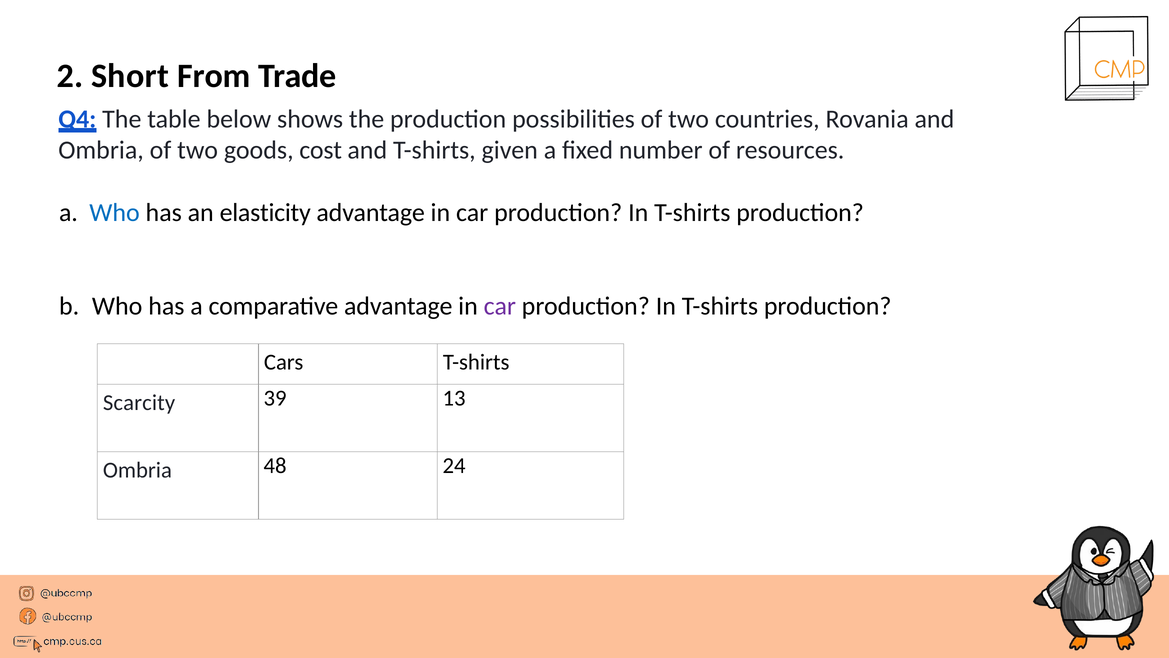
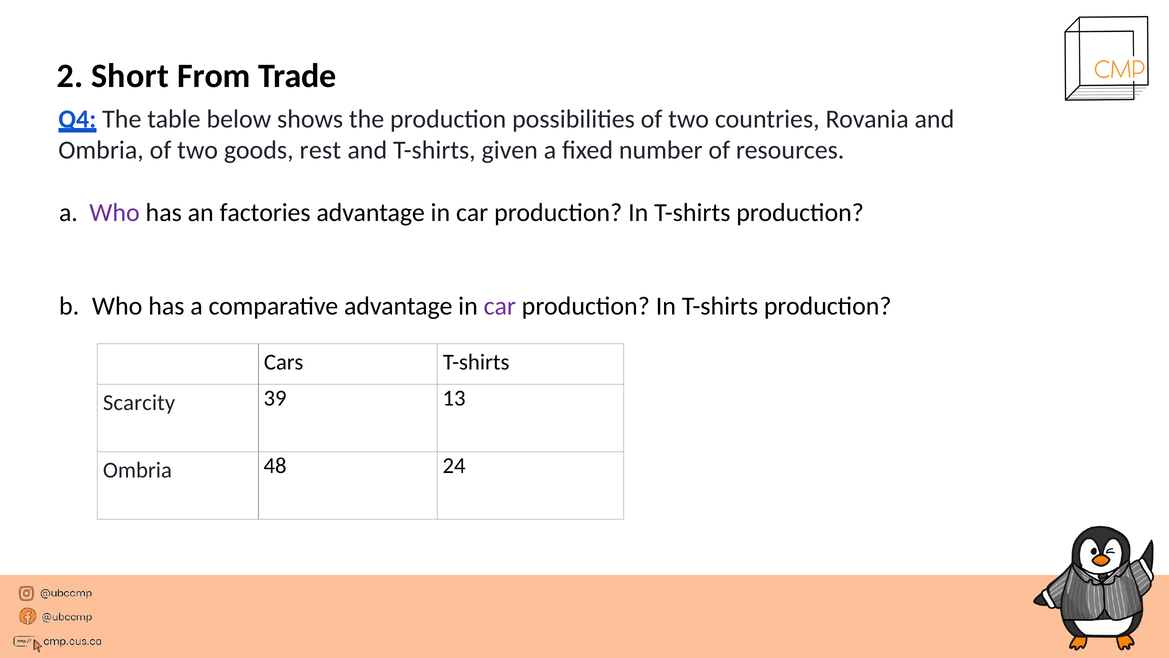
cost: cost -> rest (320, 150)
Who colour: blue -> purple (115, 213)
elasticity: elasticity -> factories (265, 213)
